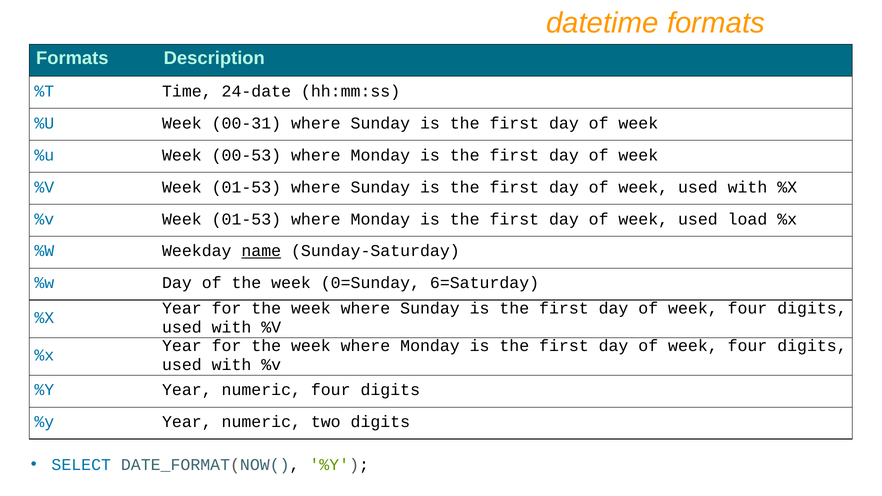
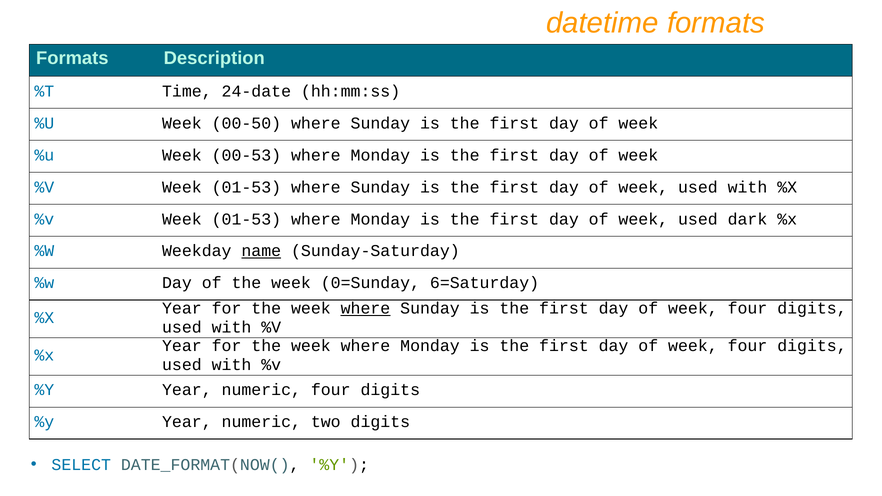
00-31: 00-31 -> 00-50 (246, 123)
load: load -> dark (747, 219)
where underline: none -> present (365, 308)
